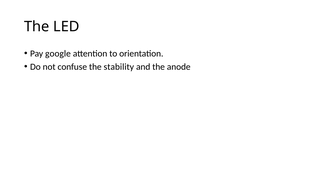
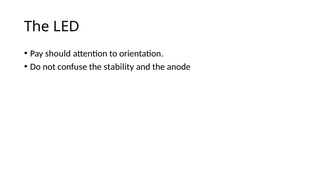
google: google -> should (58, 54)
